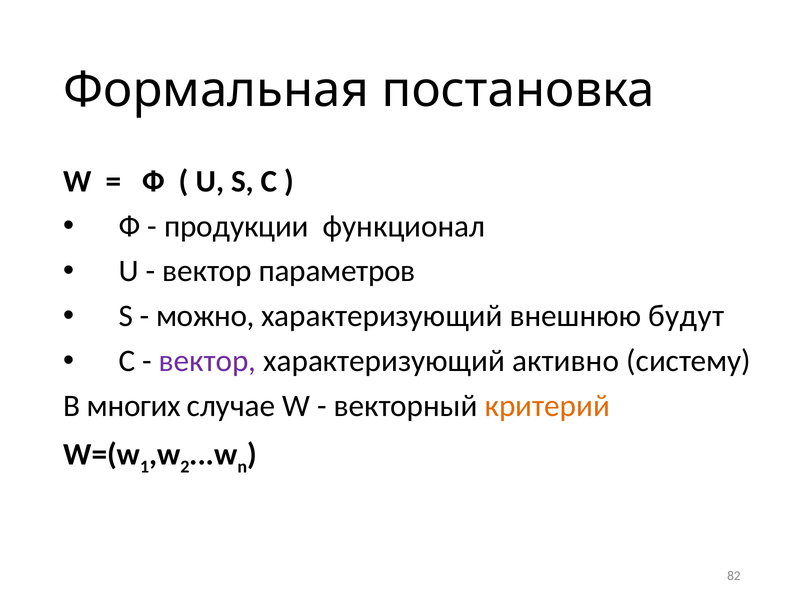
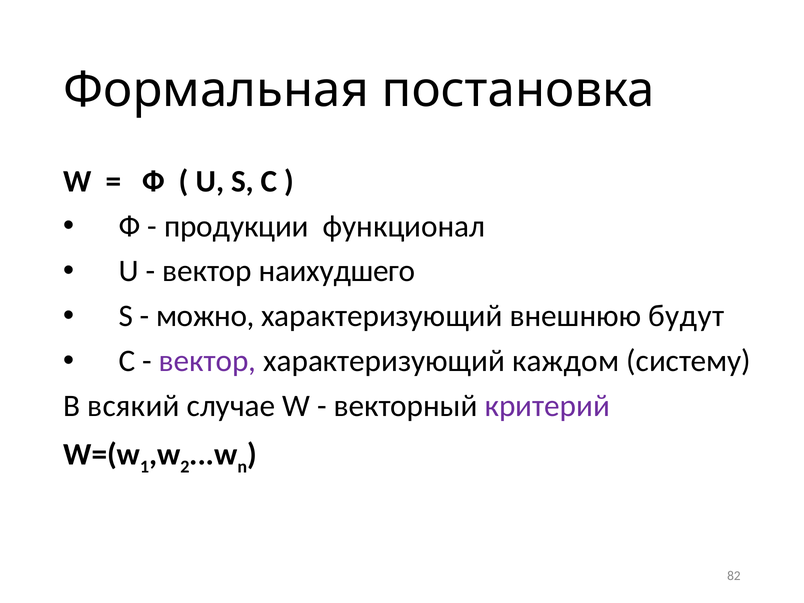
параметров: параметров -> наихудшего (337, 271)
активно: активно -> каждом (566, 361)
многих: многих -> всякий (134, 406)
критерий colour: orange -> purple (547, 406)
